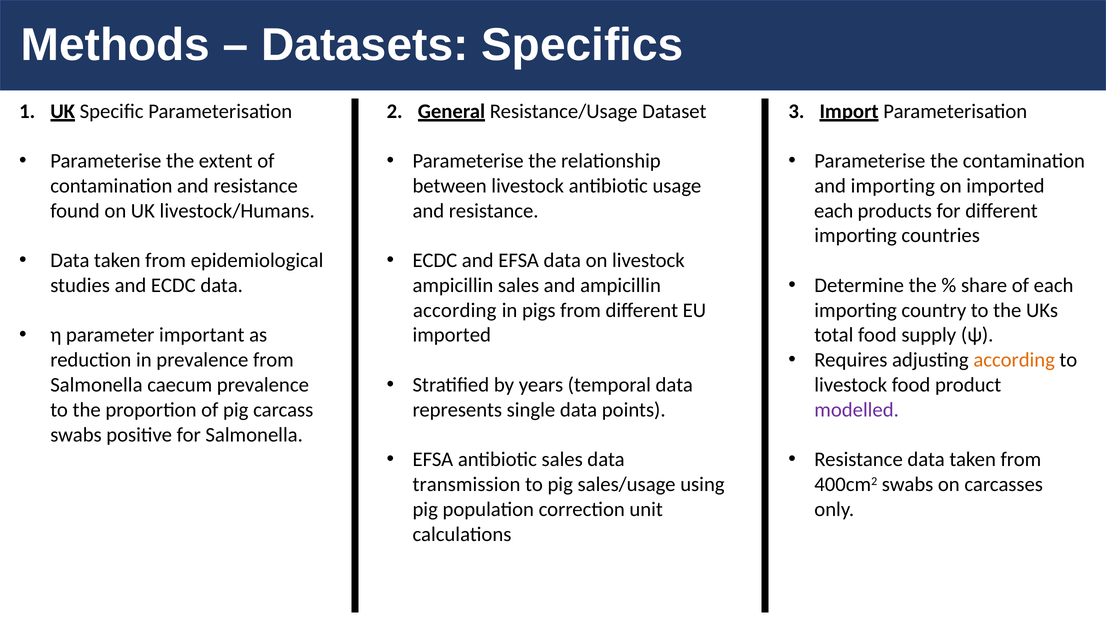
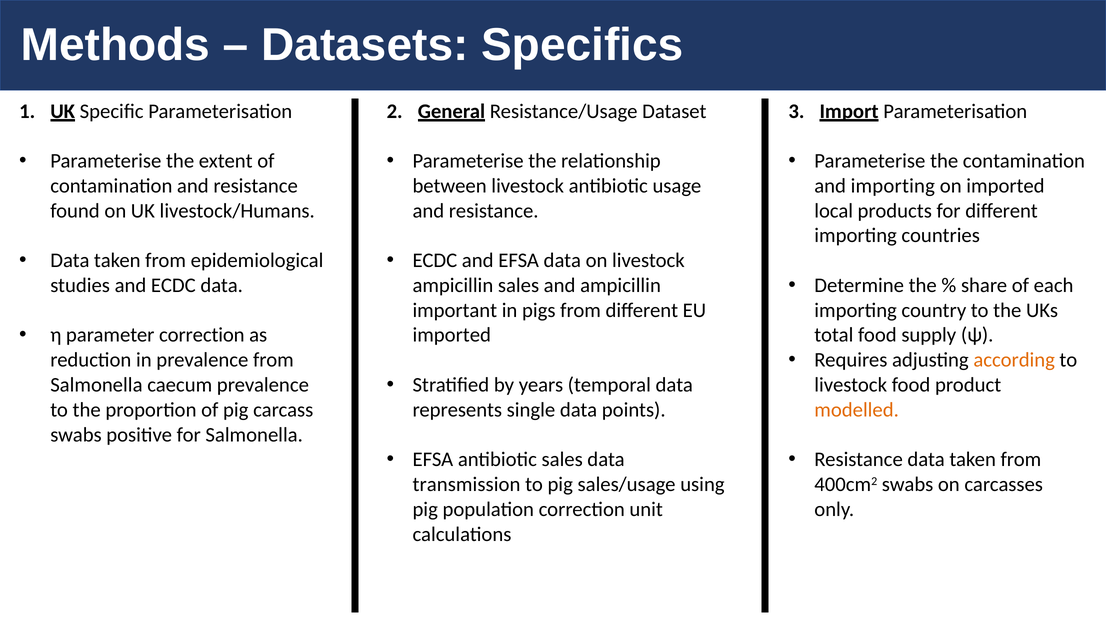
each: each -> local (834, 211)
according: according -> important (455, 310)
parameter important: important -> correction (202, 335)
modelled colour: purple -> orange (857, 410)
